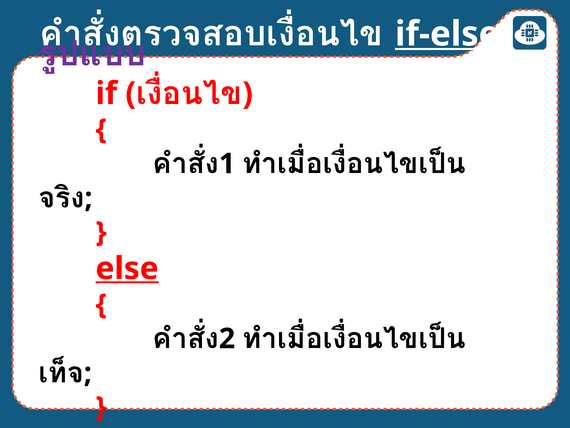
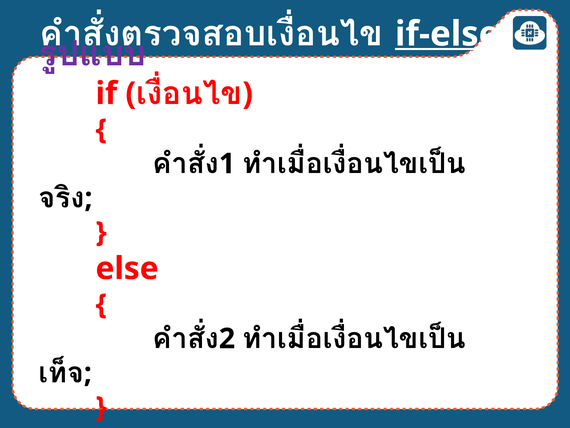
else underline: present -> none (127, 268)
